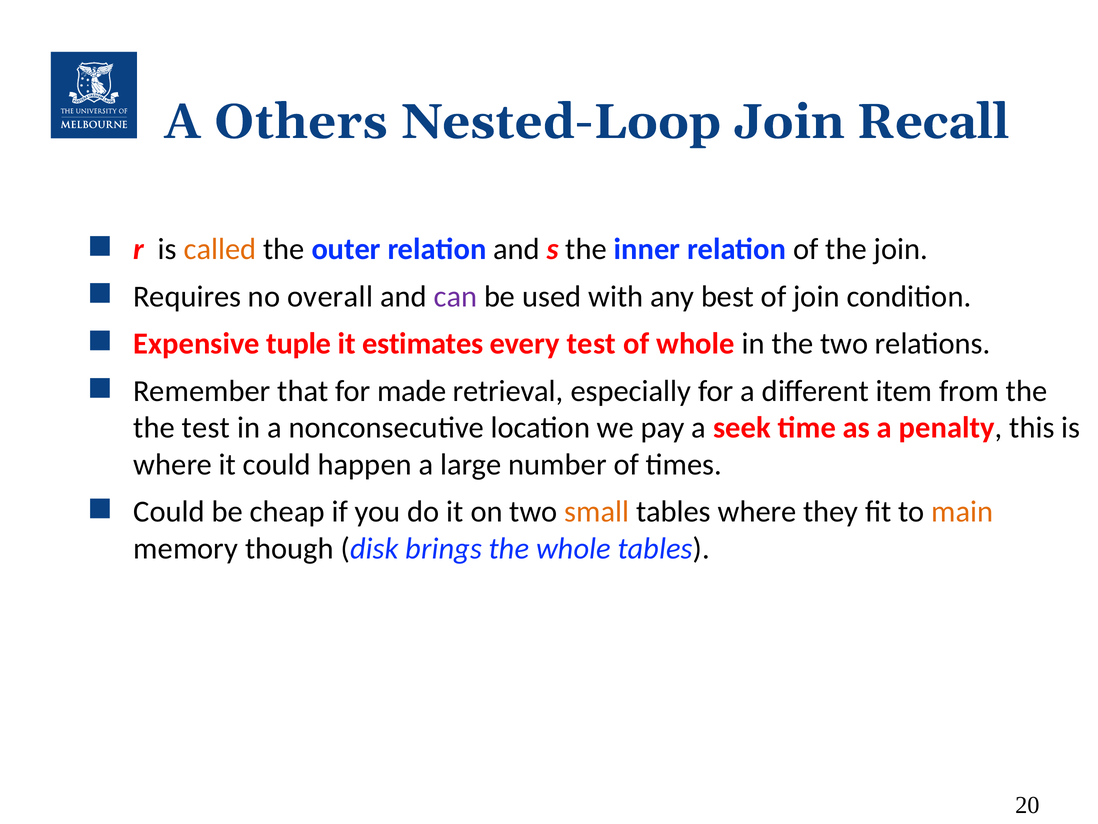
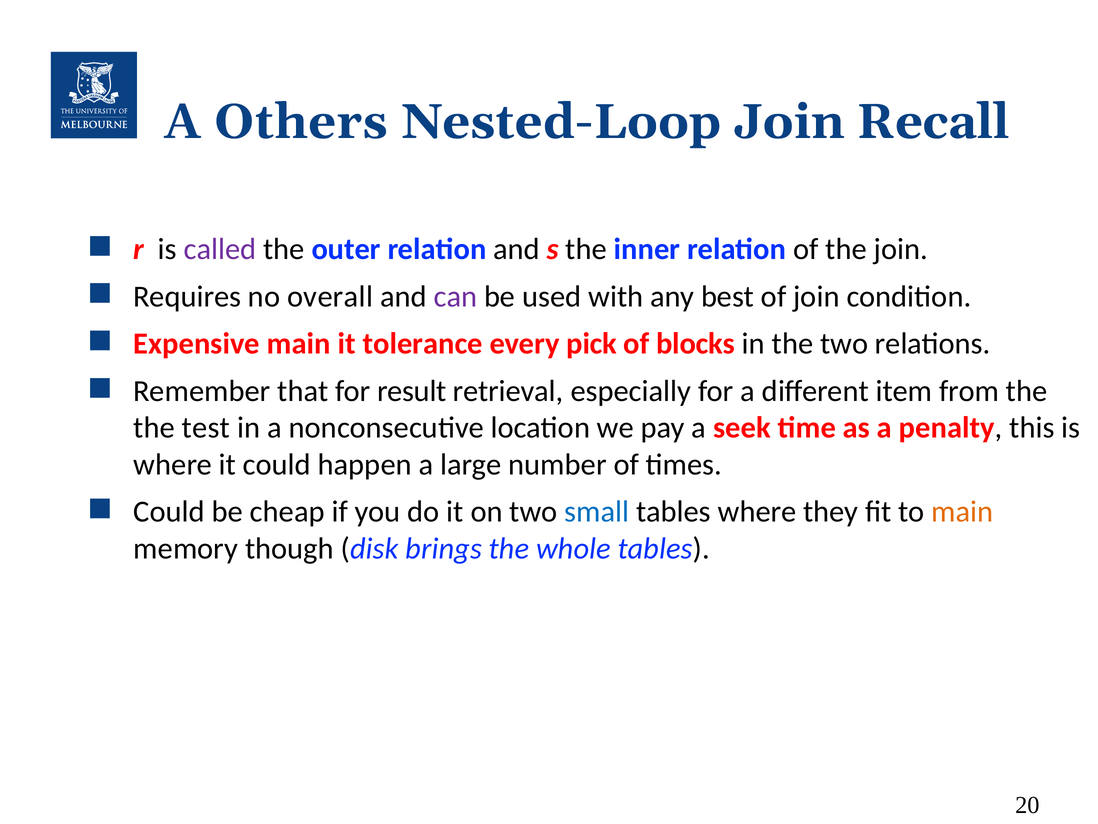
called colour: orange -> purple (220, 249)
Expensive tuple: tuple -> main (299, 344)
estimates: estimates -> tolerance (423, 344)
every test: test -> pick (592, 344)
of whole: whole -> blocks (696, 344)
made: made -> result (412, 391)
small colour: orange -> blue (597, 511)
